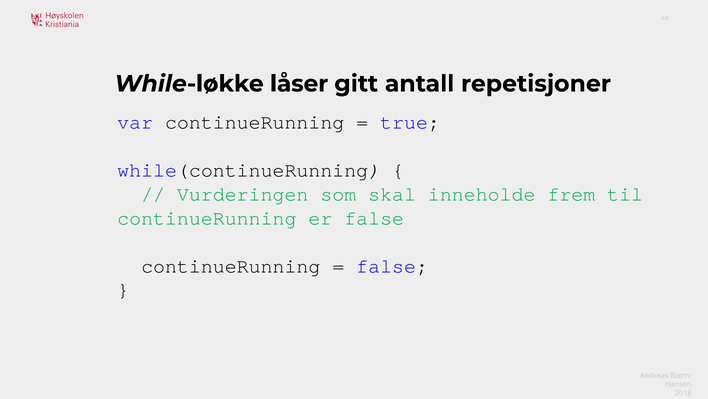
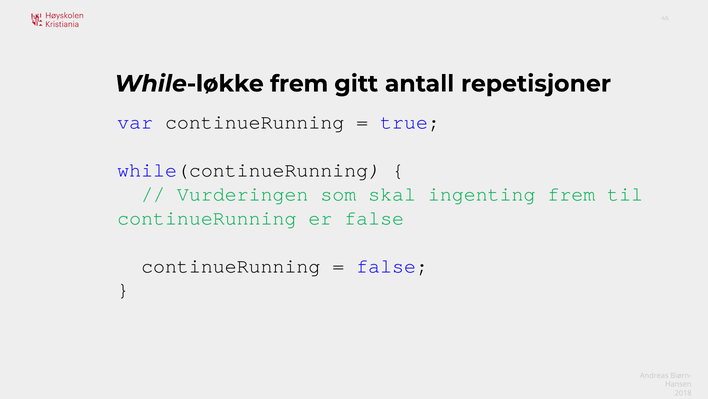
While-løkke låser: låser -> frem (299, 84)
inneholde: inneholde -> ingenting (482, 194)
